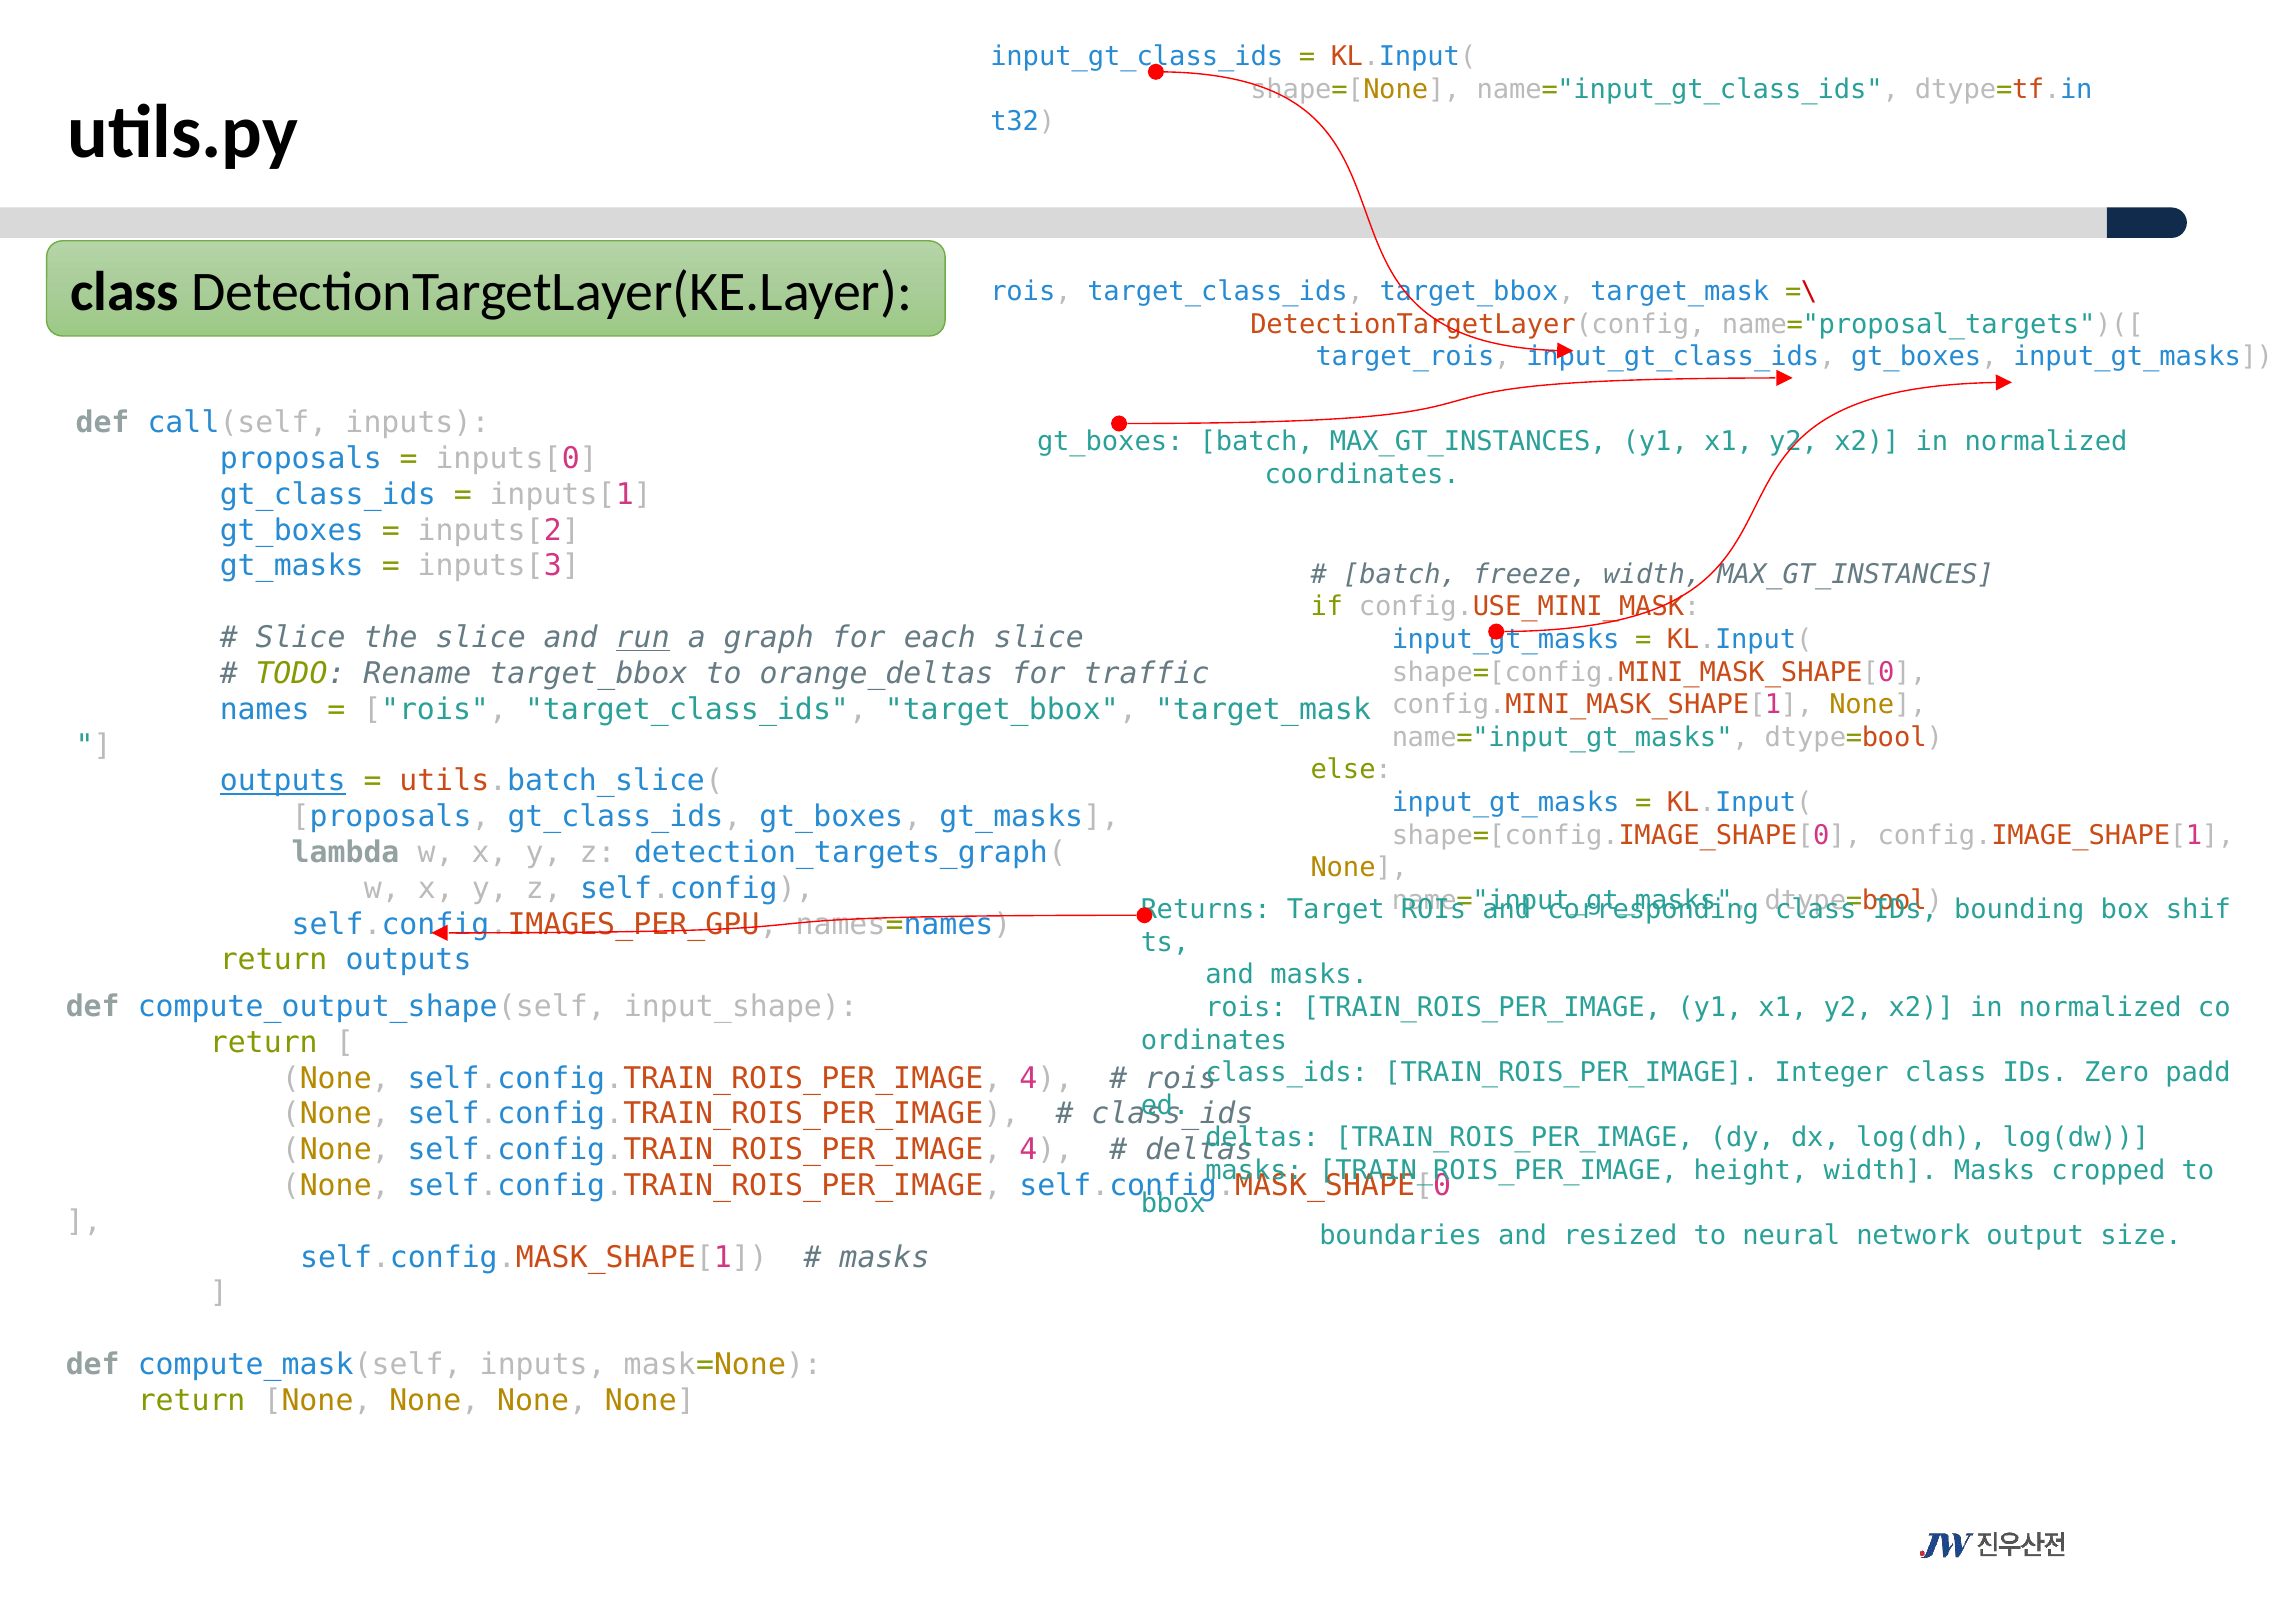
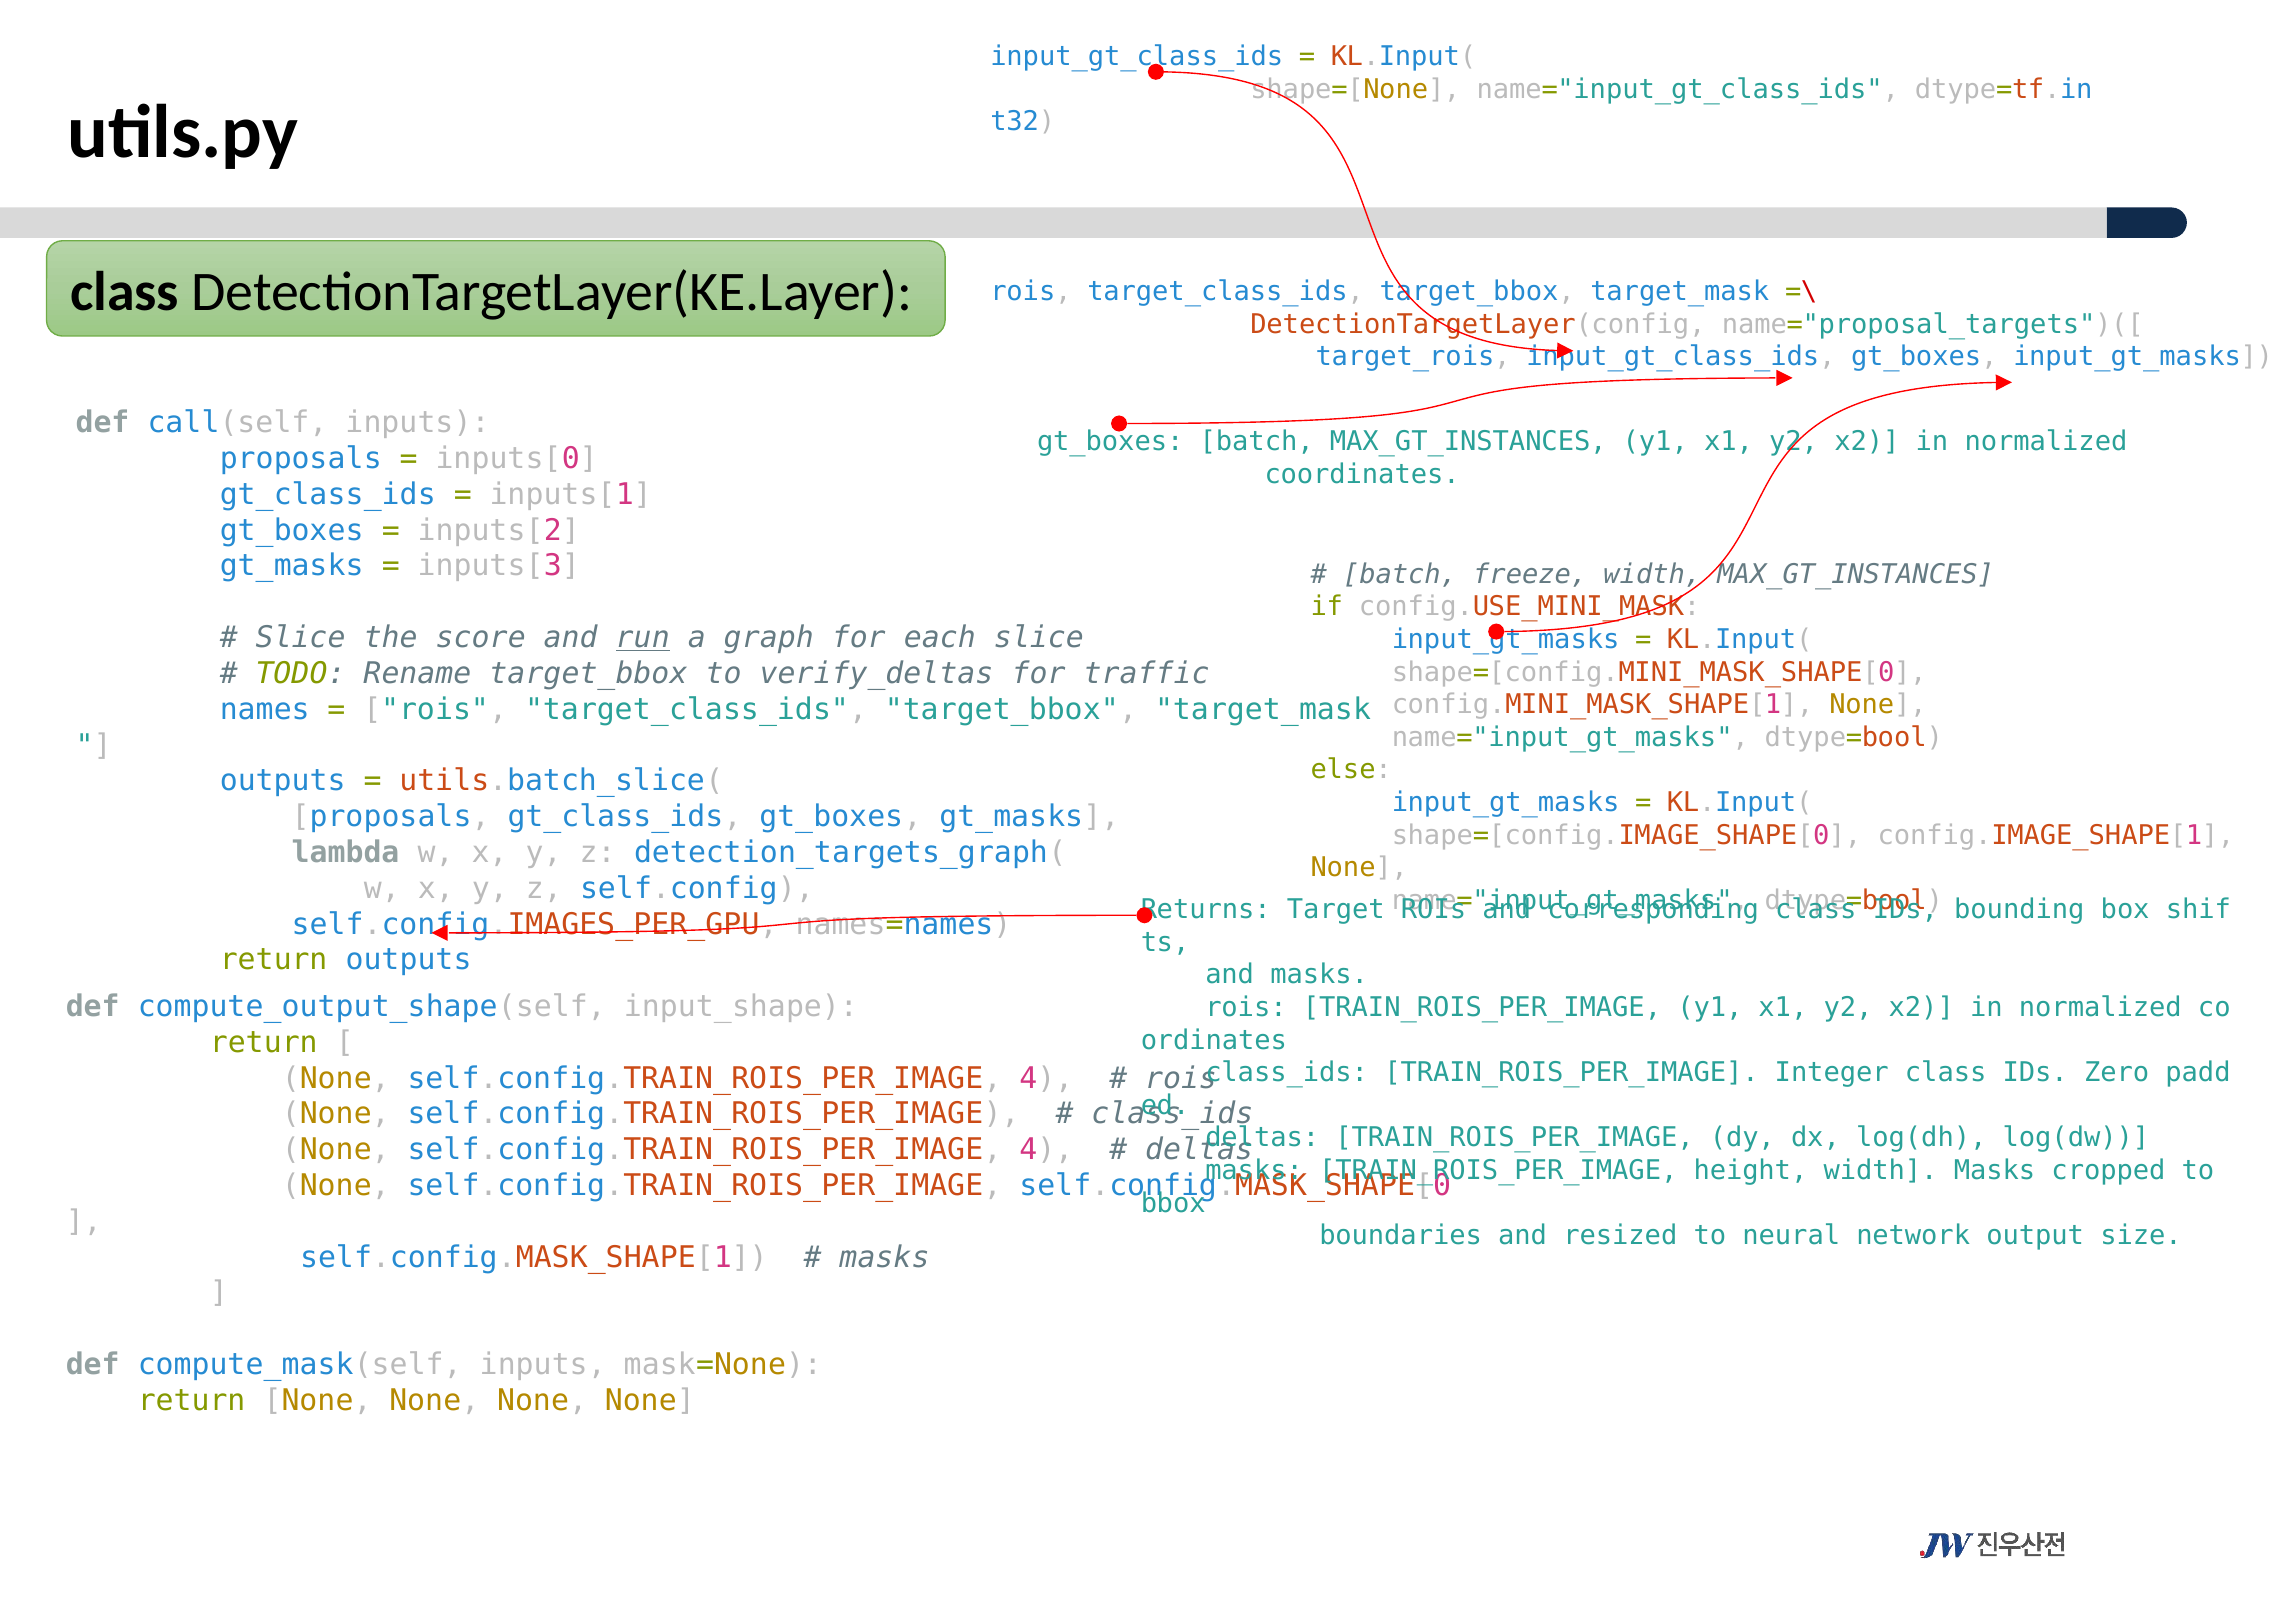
the slice: slice -> score (481, 638)
orange_deltas: orange_deltas -> verify_deltas (876, 674)
outputs underline: present -> none (283, 781)
